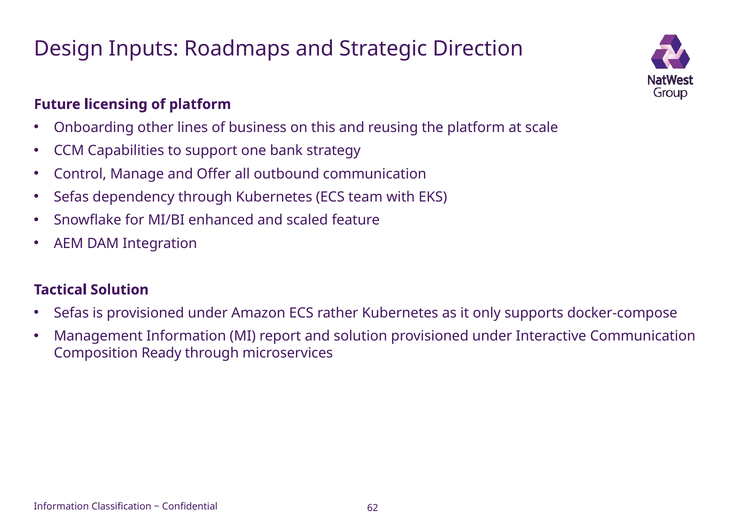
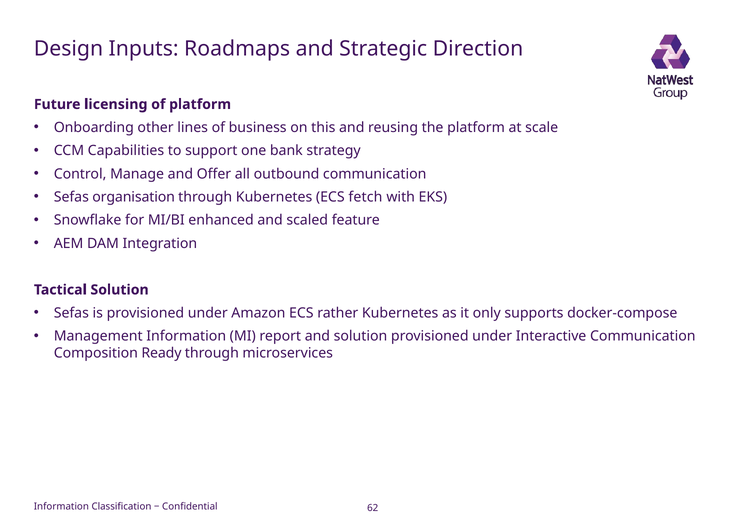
dependency: dependency -> organisation (134, 197)
team: team -> fetch (365, 197)
